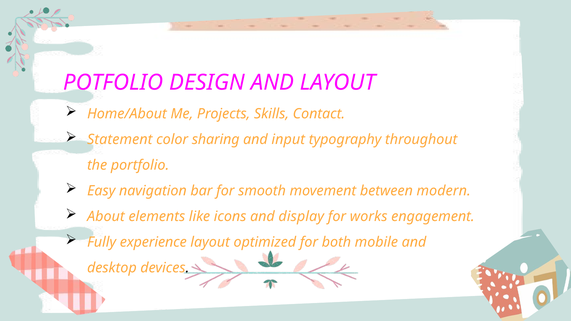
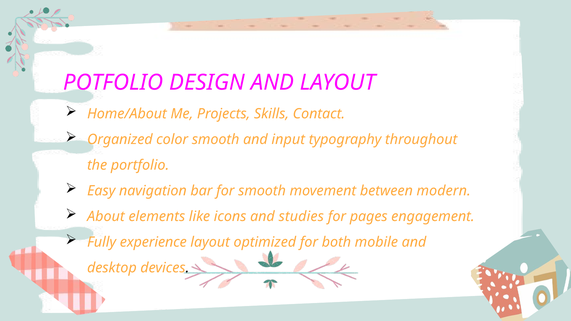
Statement: Statement -> Organized (120, 140)
color sharing: sharing -> smooth (216, 140)
display: display -> studies (301, 217)
works: works -> pages (369, 217)
